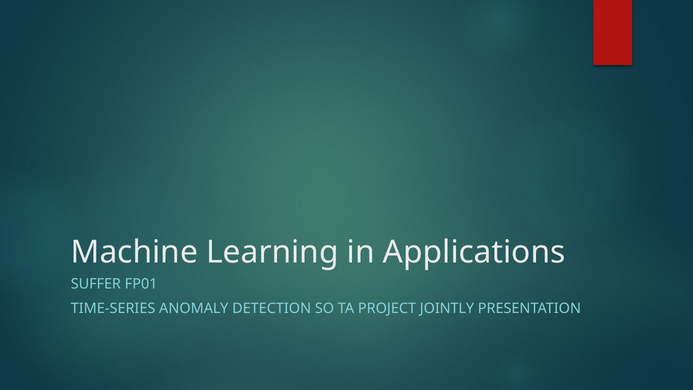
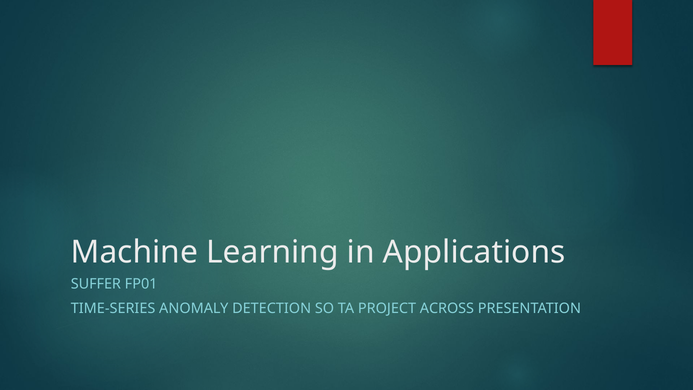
JOINTLY: JOINTLY -> ACROSS (447, 308)
